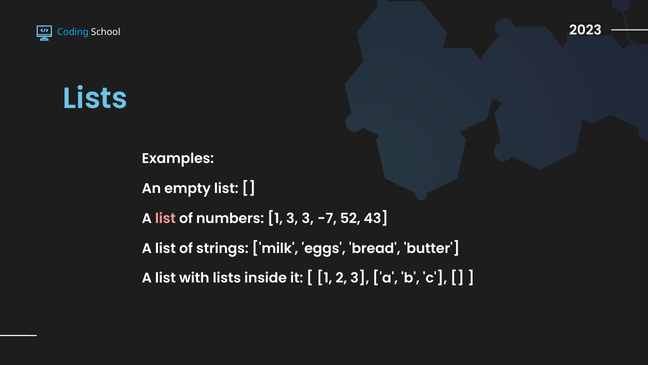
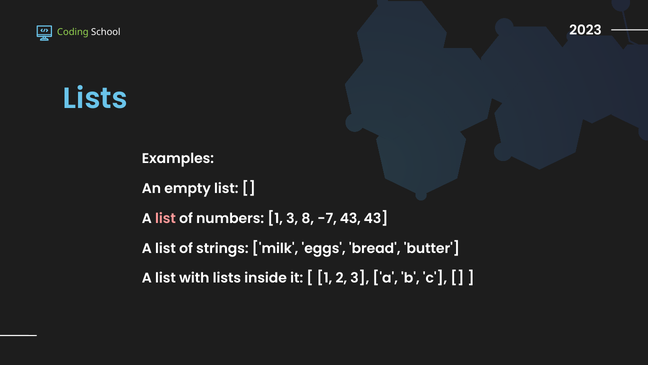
Coding colour: light blue -> light green (73, 32)
3 3: 3 -> 8 (308, 218)
-7 52: 52 -> 43 (350, 218)
